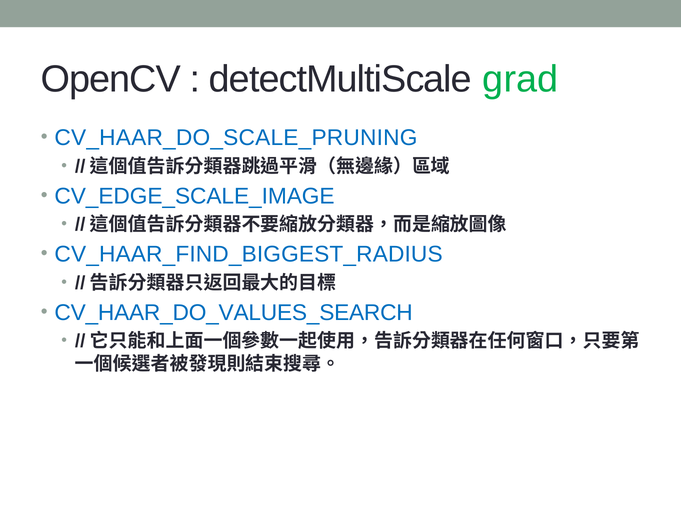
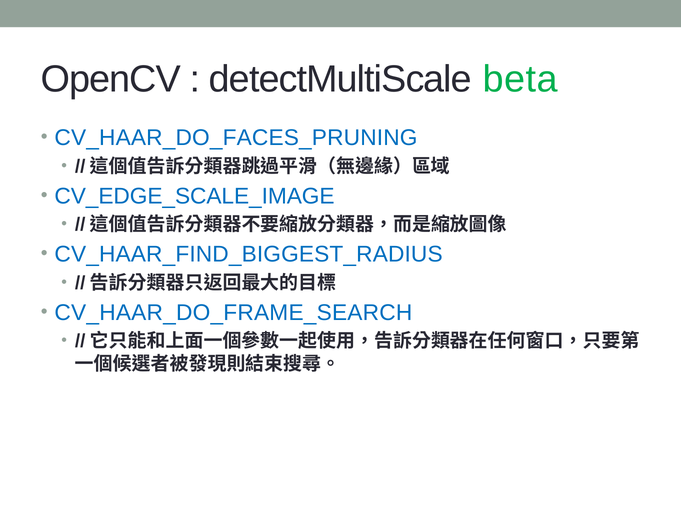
grad: grad -> beta (520, 79)
CV_HAAR_DO_SCALE_PRUNING: CV_HAAR_DO_SCALE_PRUNING -> CV_HAAR_DO_FACES_PRUNING (236, 138)
CV_HAAR_DO_VALUES_SEARCH: CV_HAAR_DO_VALUES_SEARCH -> CV_HAAR_DO_FRAME_SEARCH (233, 313)
